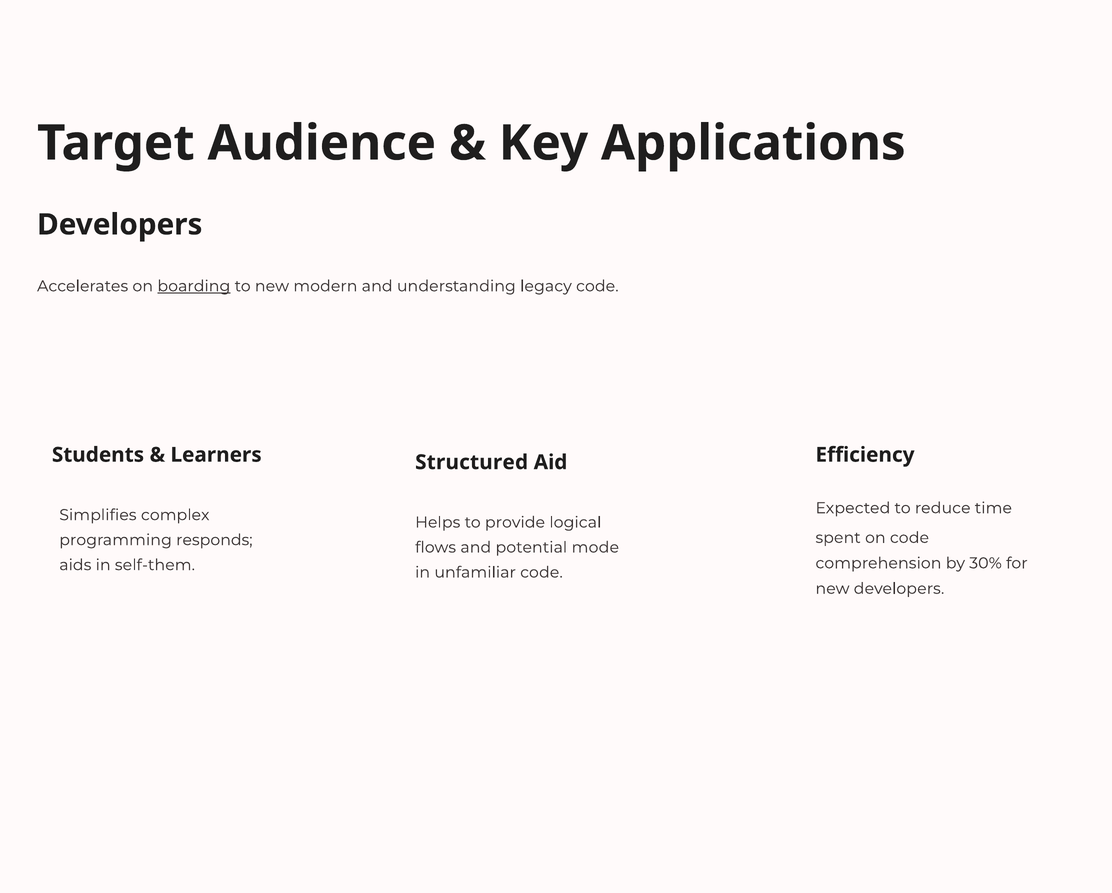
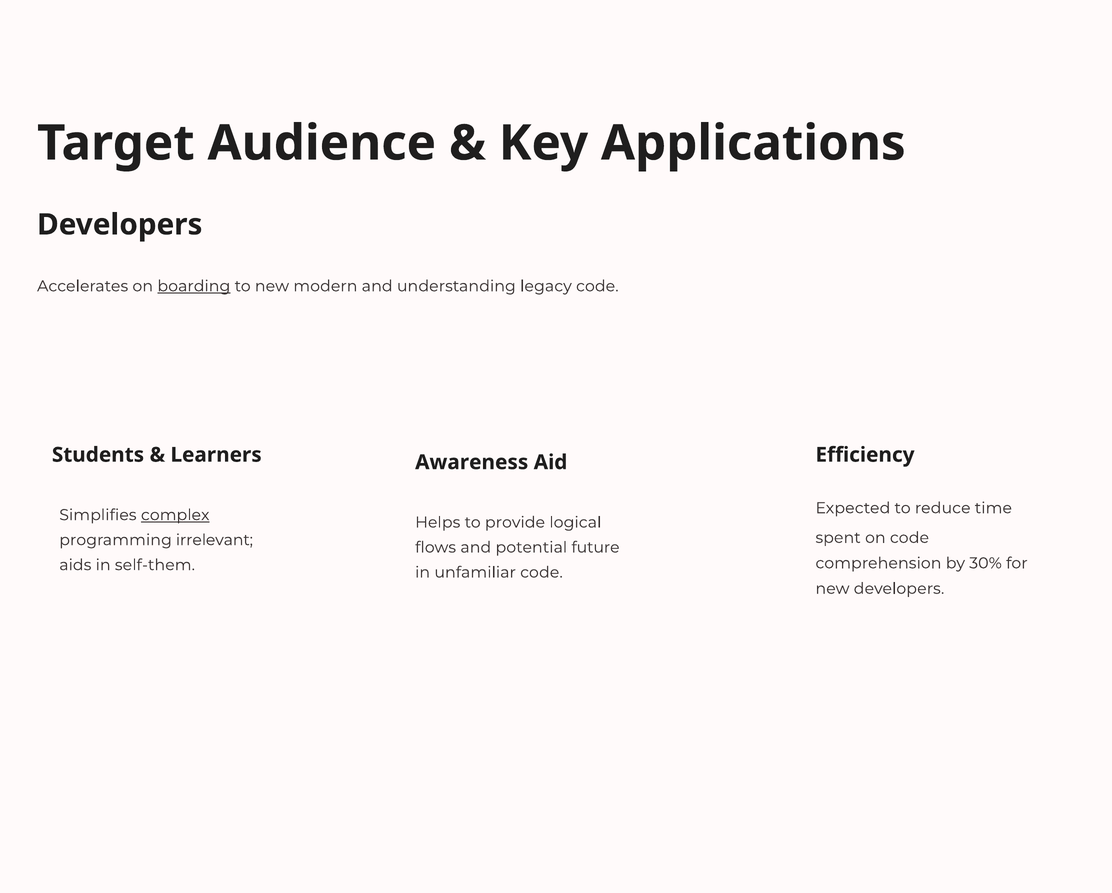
Structured: Structured -> Awareness (472, 462)
complex underline: none -> present (175, 515)
responds: responds -> irrelevant (214, 540)
mode: mode -> future (595, 548)
